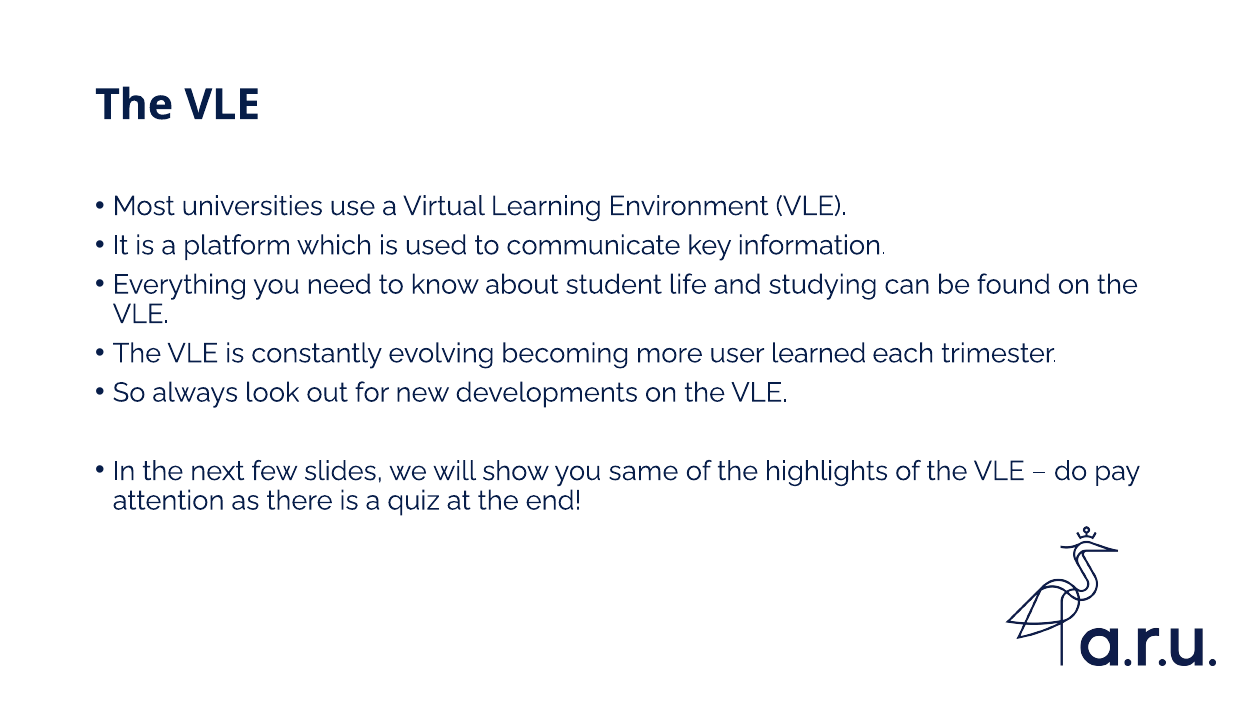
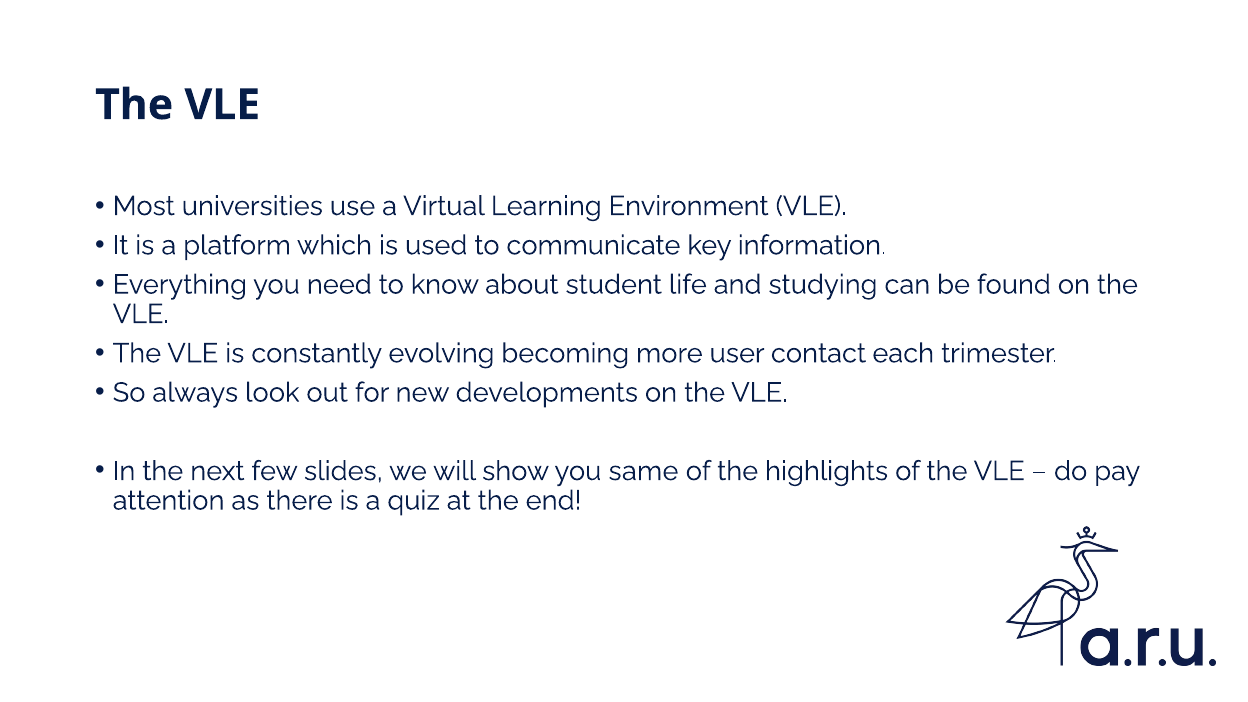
learned: learned -> contact (818, 353)
